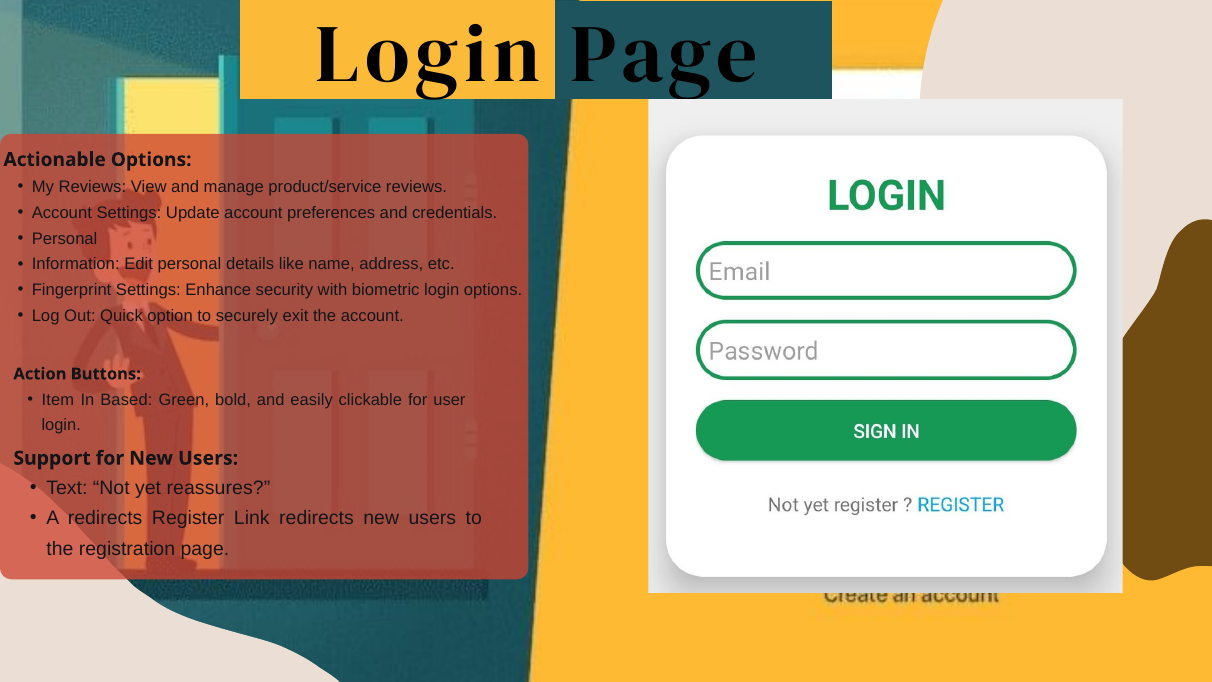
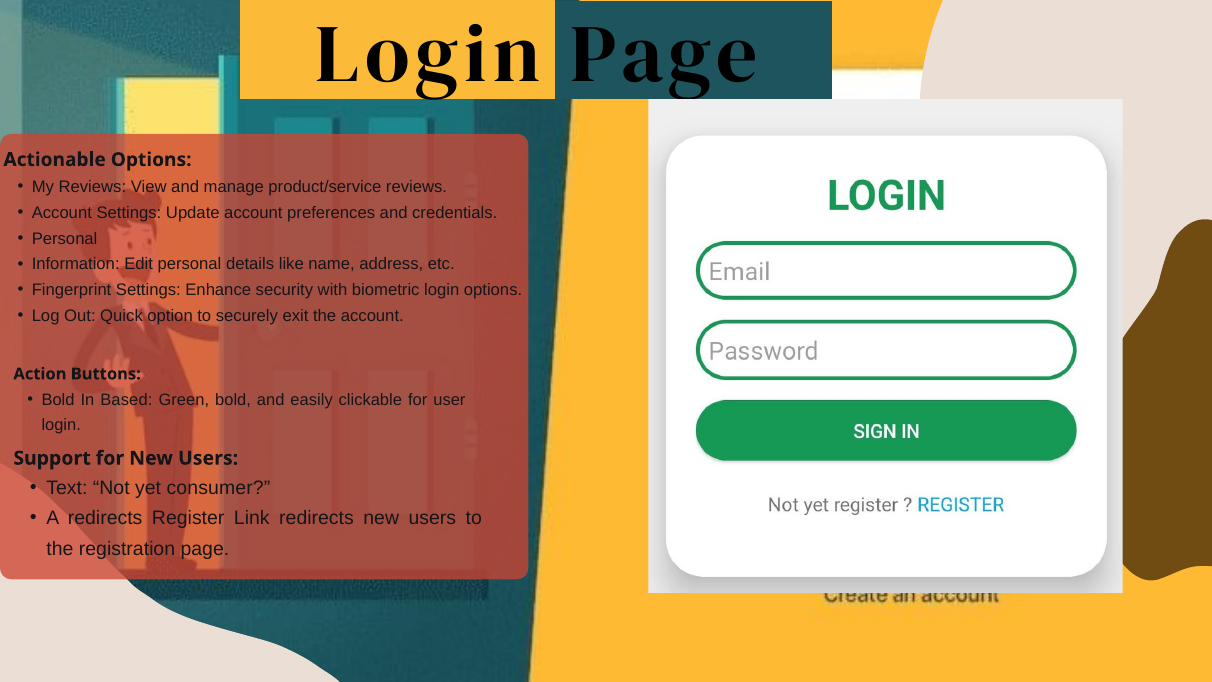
Item: Item -> Bold (58, 399)
reassures: reassures -> consumer (218, 488)
